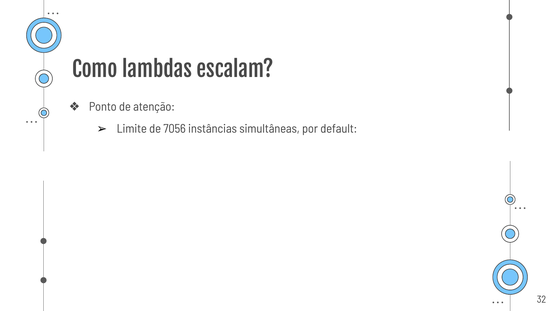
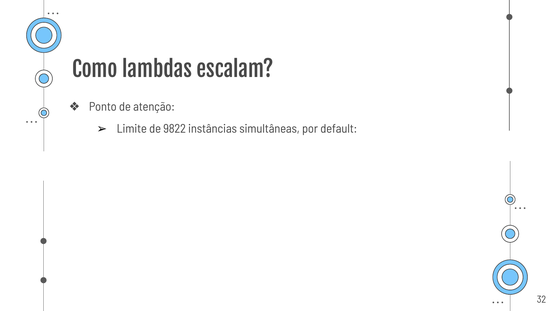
7056: 7056 -> 9822 (175, 129)
